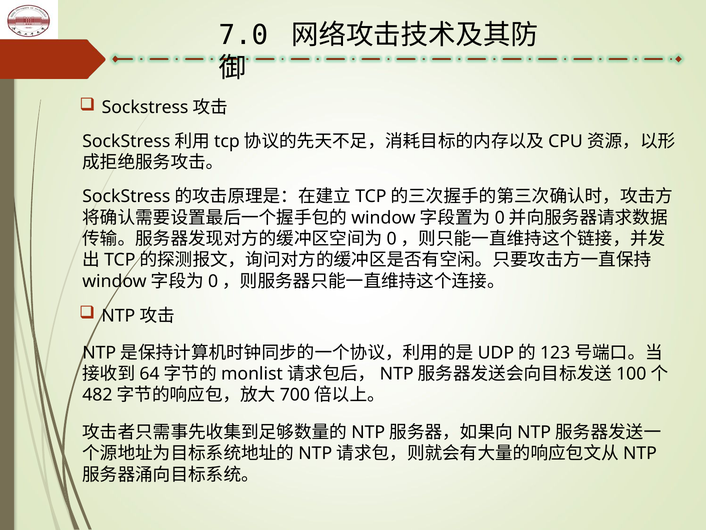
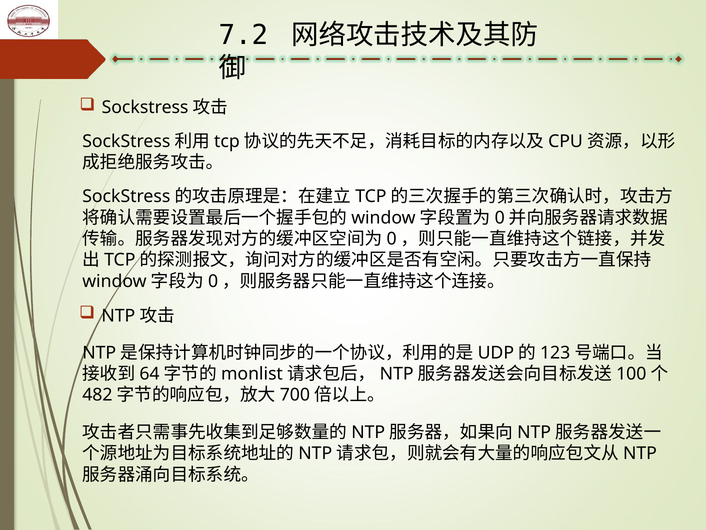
7.0: 7.0 -> 7.2 (243, 35)
